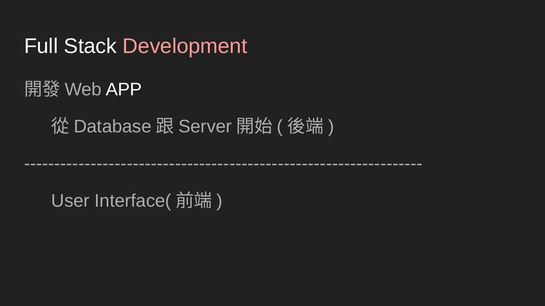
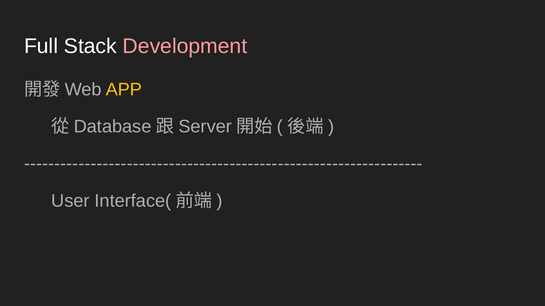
APP colour: white -> yellow (124, 90)
